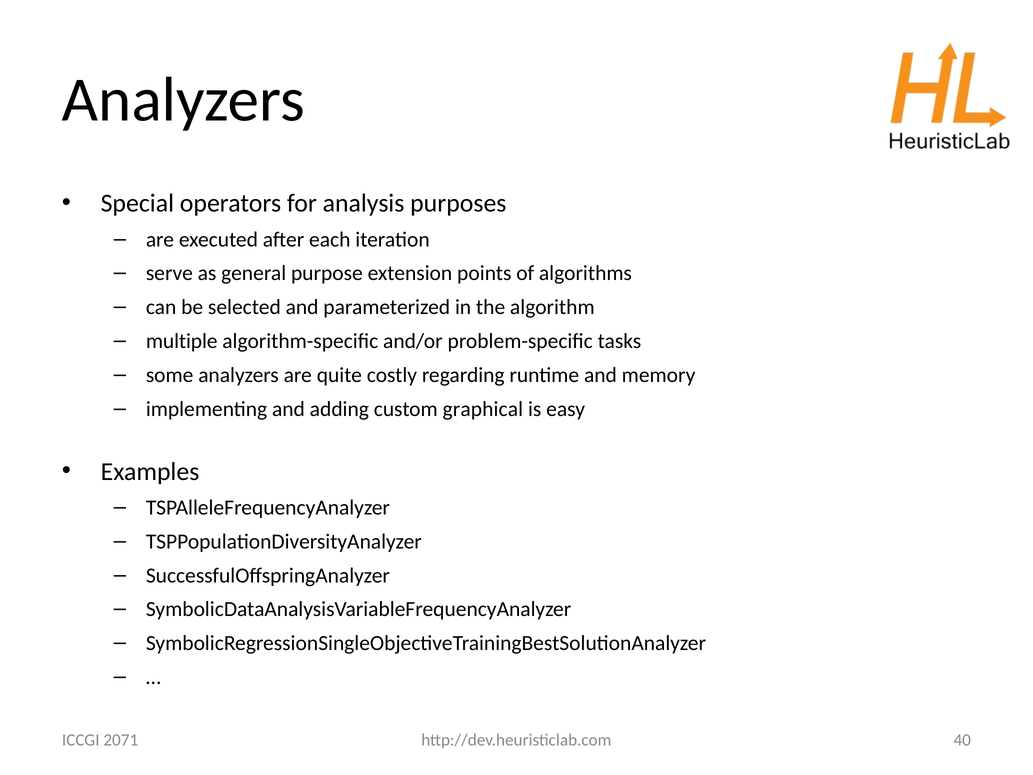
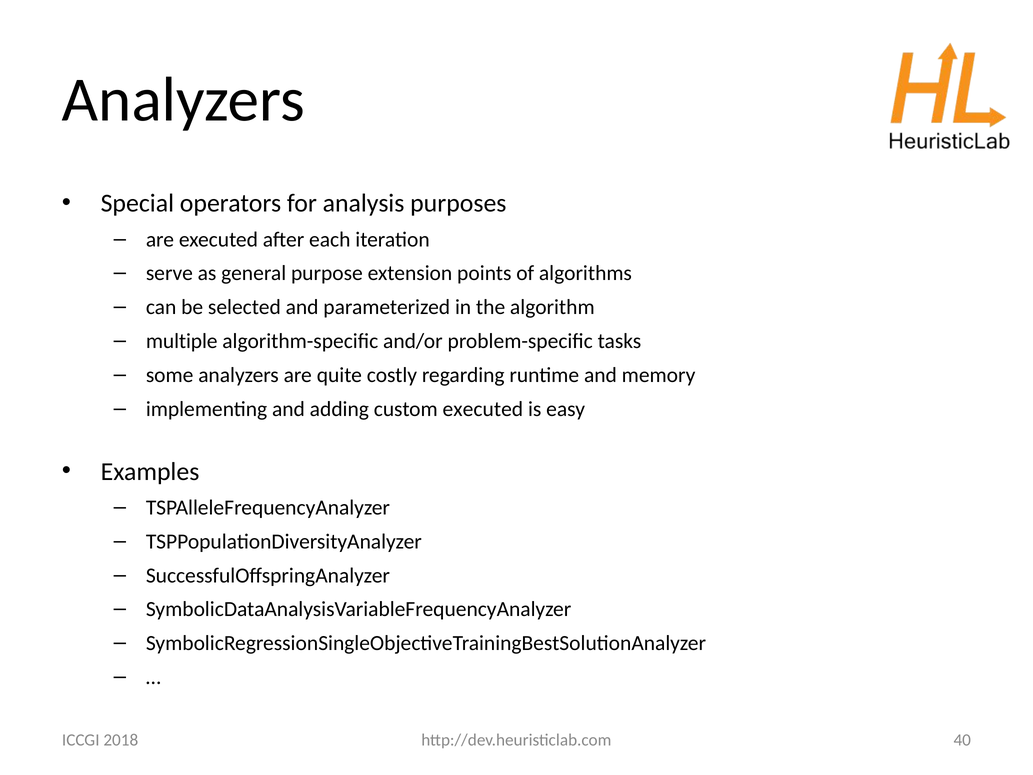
custom graphical: graphical -> executed (483, 409)
2071: 2071 -> 2018 (121, 740)
